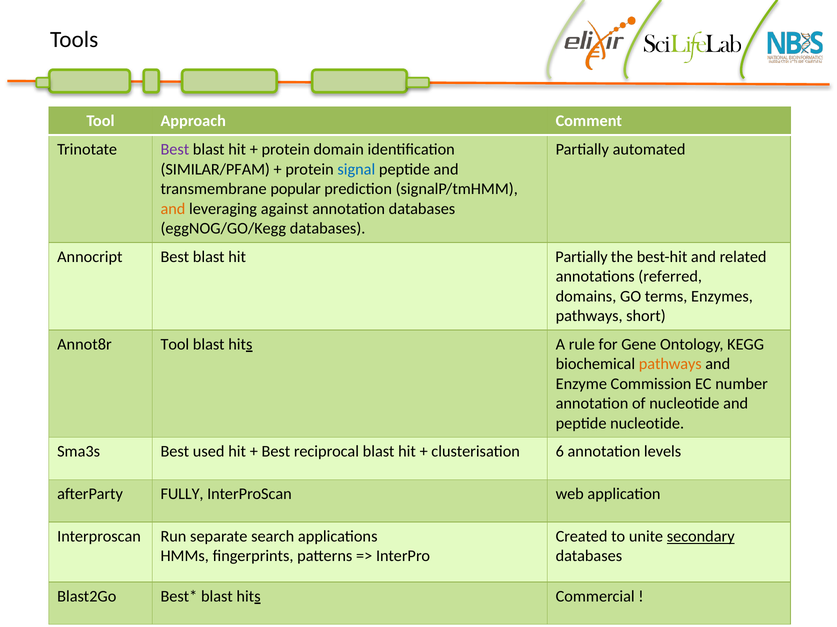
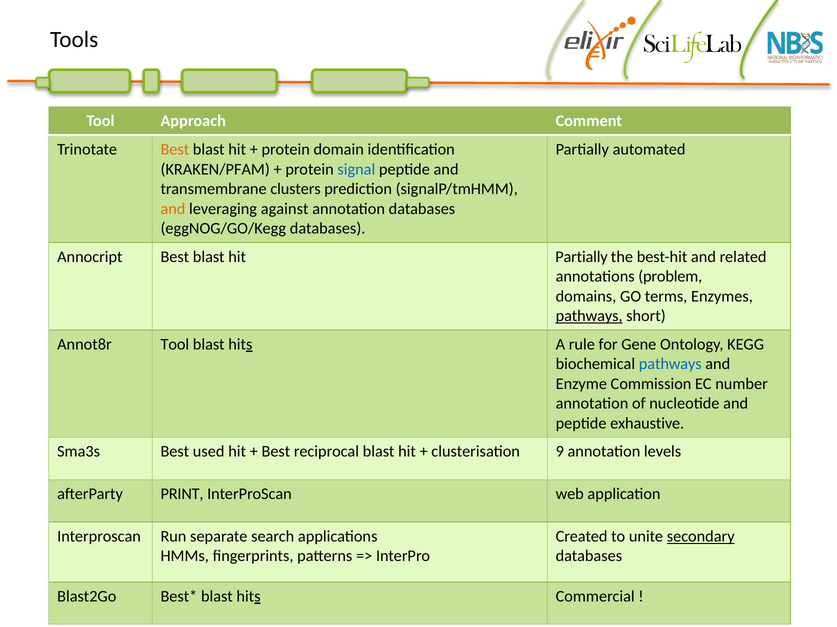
Best colour: purple -> orange (175, 150)
SIMILAR/PFAM: SIMILAR/PFAM -> KRAKEN/PFAM (215, 169)
popular: popular -> clusters (296, 189)
referred: referred -> problem (670, 277)
pathways underline: none -> present (589, 316)
pathways colour: orange -> blue (670, 364)
peptide nucleotide: nucleotide -> exhaustive (647, 424)
6: 6 -> 9 (560, 452)
FULLY: FULLY -> PRINT (182, 495)
